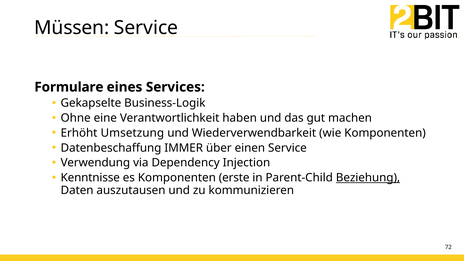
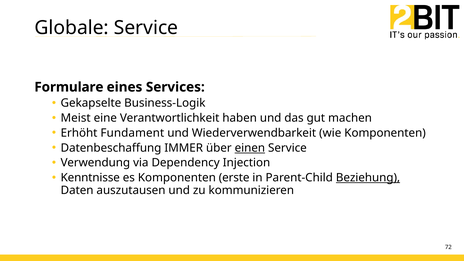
Müssen: Müssen -> Globale (72, 28)
Ohne: Ohne -> Meist (76, 118)
Umsetzung: Umsetzung -> Fundament (132, 133)
einen underline: none -> present (250, 148)
